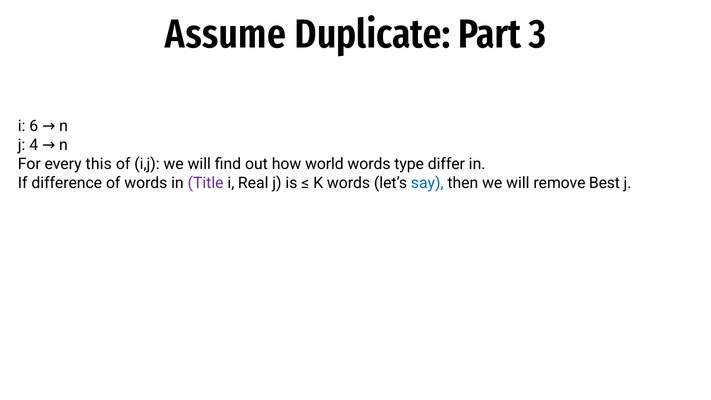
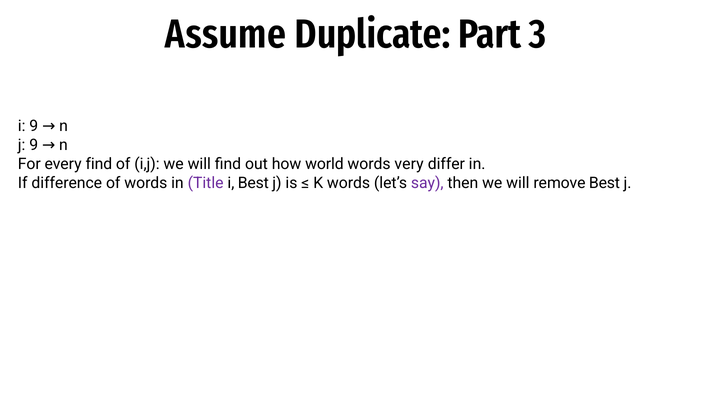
i 6: 6 -> 9 (34, 126)
j 4: 4 -> 9 (34, 145)
every this: this -> find (99, 164)
type: type -> very (409, 164)
i Real: Real -> Best (253, 183)
say colour: blue -> purple (427, 183)
